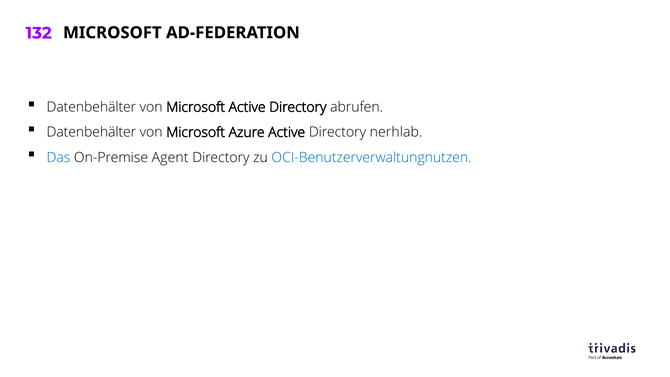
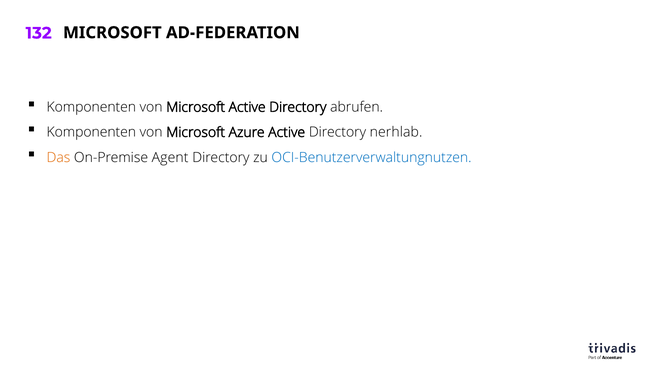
Datenbehälter: Datenbehälter -> Komponenten (91, 107)
Datenbehälter: Datenbehälter -> Komponenten (91, 132)
Das colour: blue -> orange (58, 157)
